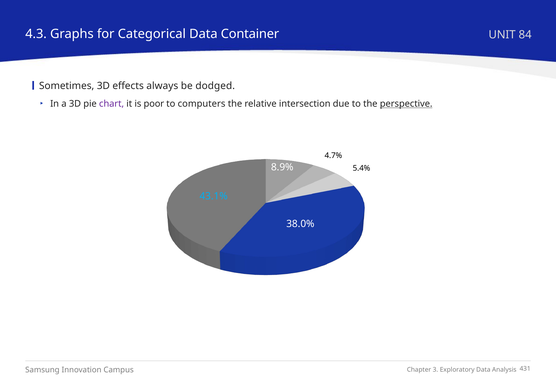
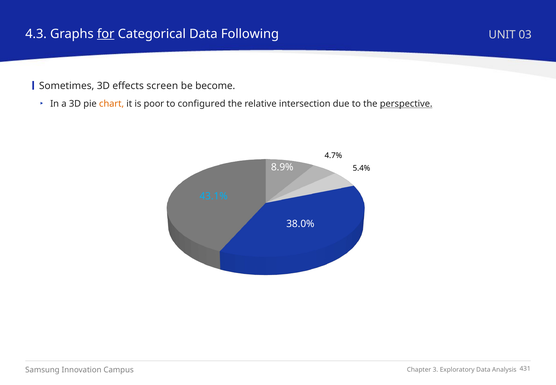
for underline: none -> present (106, 34)
Container: Container -> Following (250, 34)
84: 84 -> 03 (525, 35)
always: always -> screen (162, 86)
dodged: dodged -> become (215, 86)
chart colour: purple -> orange (112, 104)
computers: computers -> configured (202, 104)
